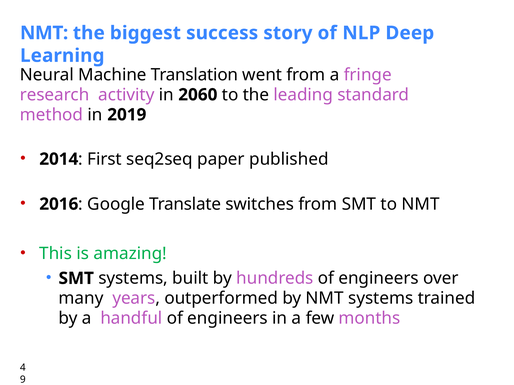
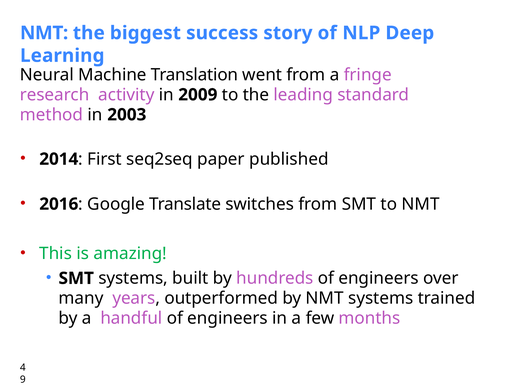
2060: 2060 -> 2009 (198, 95)
2019: 2019 -> 2003 (127, 115)
